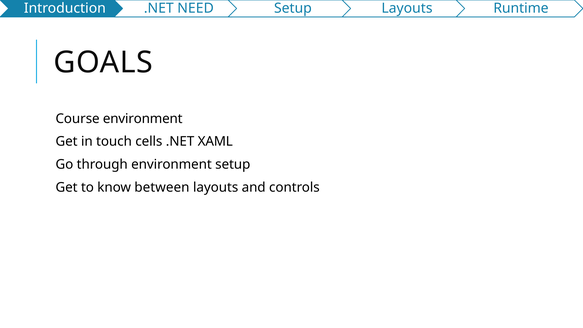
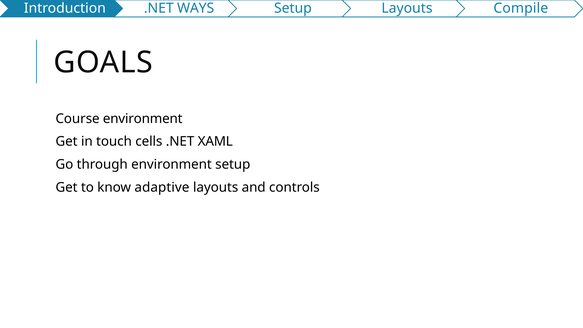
NEED: NEED -> WAYS (196, 8)
Runtime: Runtime -> Compile (521, 8)
between: between -> adaptive (162, 187)
